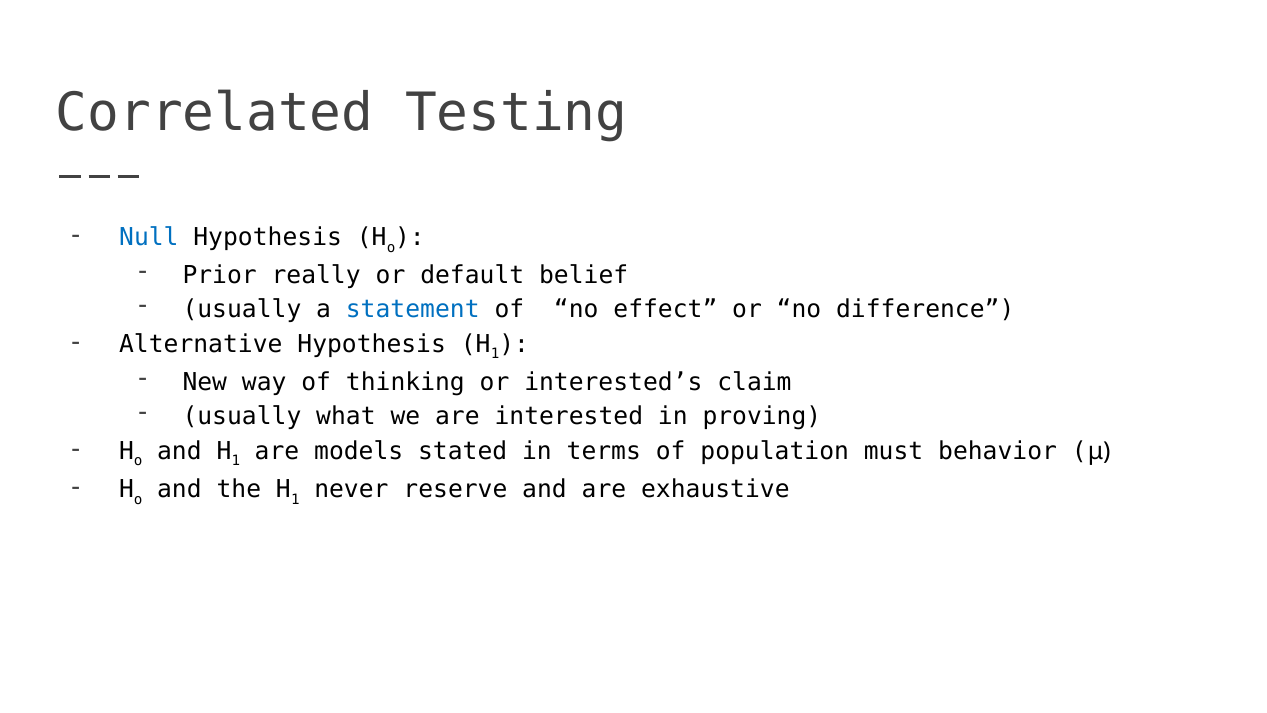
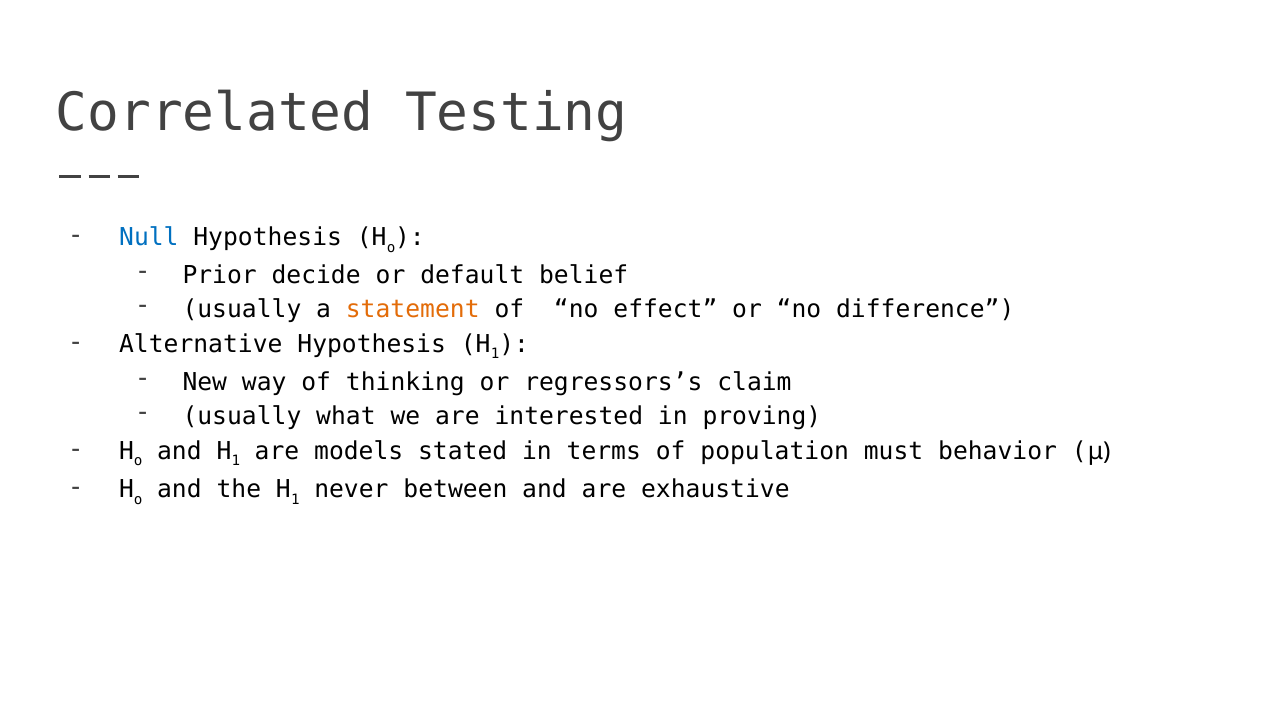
really: really -> decide (316, 276)
statement colour: blue -> orange (413, 310)
interested’s: interested’s -> regressors’s (613, 382)
reserve: reserve -> between (455, 490)
